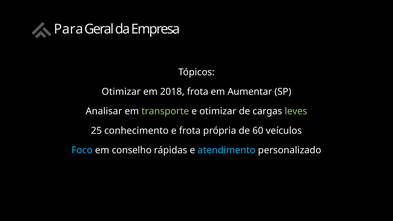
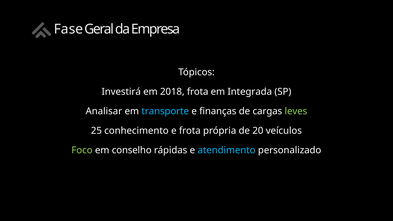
Para: Para -> Fase (68, 29)
Otimizar: Otimizar -> Investirá (121, 92)
Aumentar: Aumentar -> Integrada (250, 92)
transporte colour: light green -> light blue (165, 111)
e otimizar: otimizar -> finanças (218, 111)
60: 60 -> 20 (258, 131)
Foco colour: light blue -> light green (82, 150)
